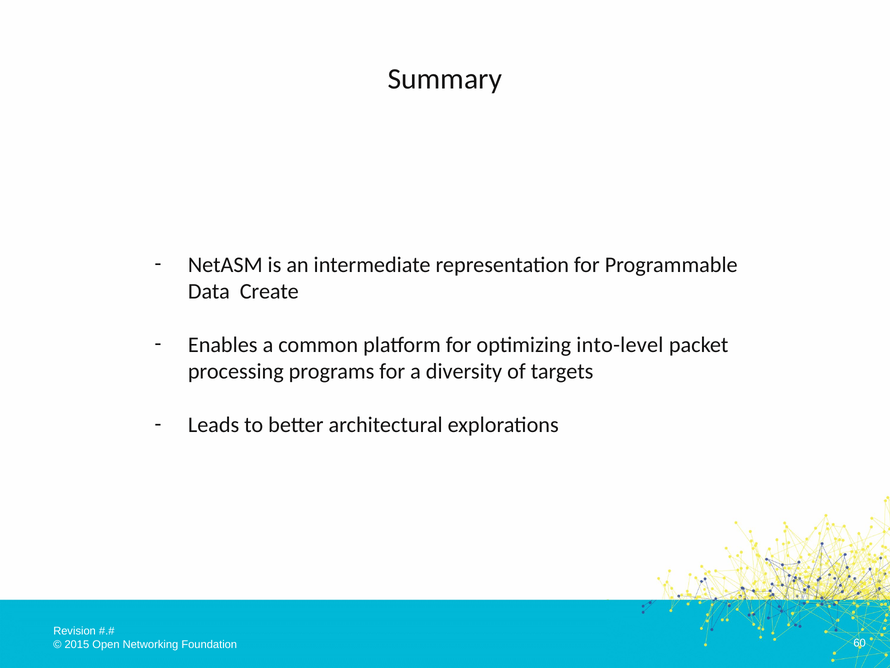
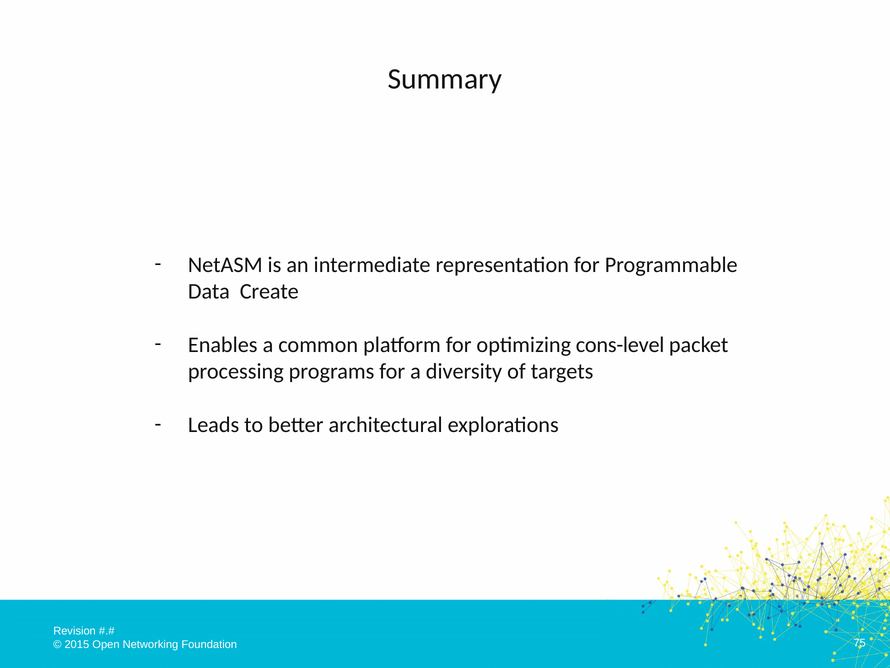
into-level: into-level -> cons-level (620, 345)
60: 60 -> 75 (860, 643)
